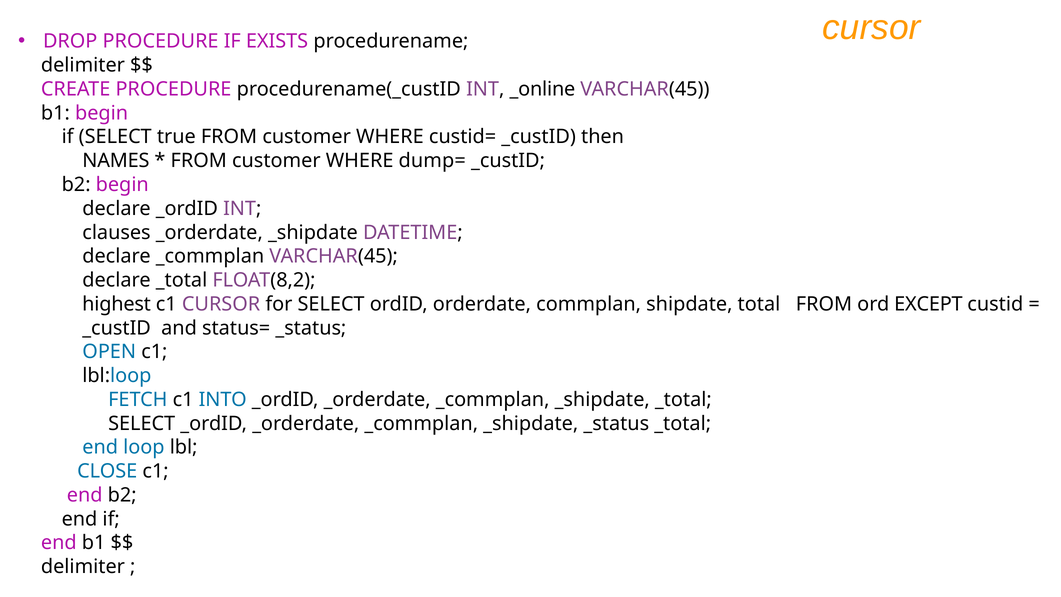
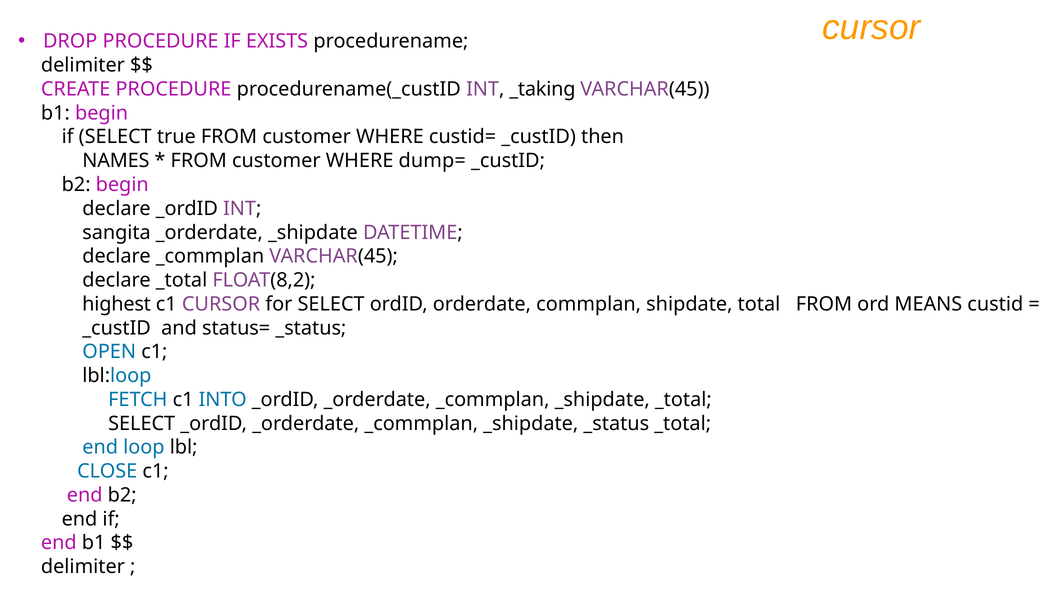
_online: _online -> _taking (542, 89)
clauses: clauses -> sangita (117, 232)
EXCEPT: EXCEPT -> MEANS (928, 304)
